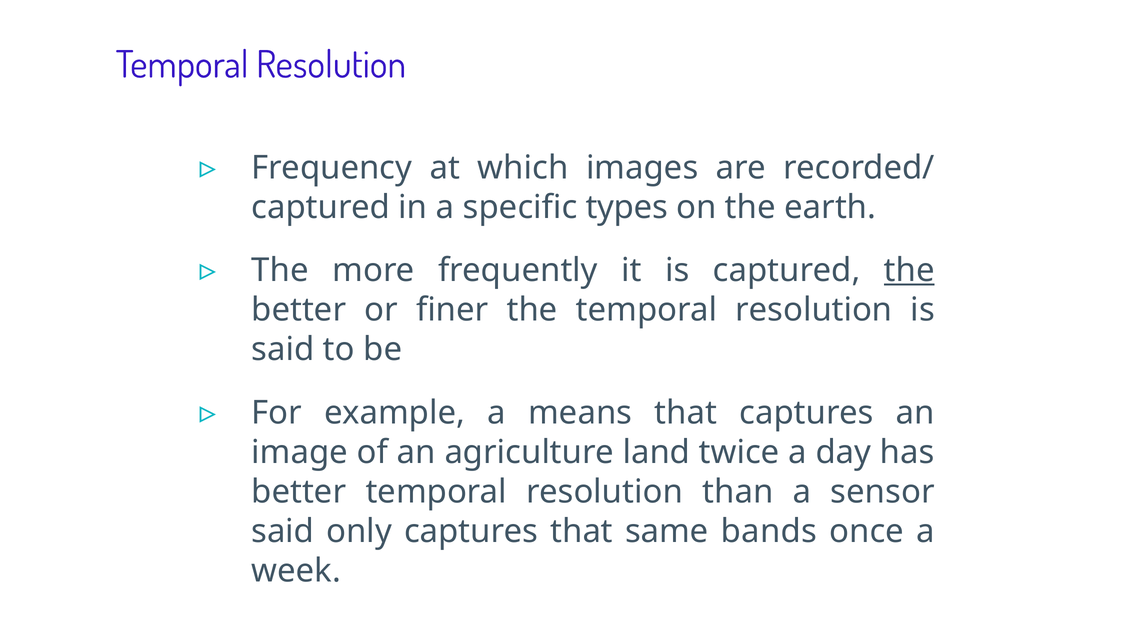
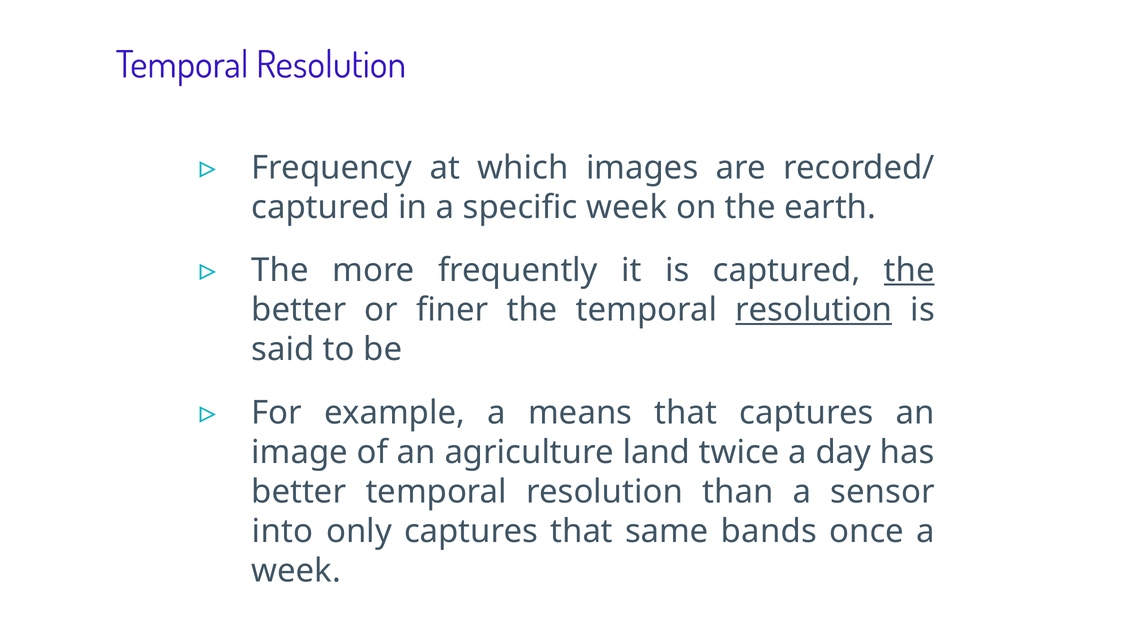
specific types: types -> week (627, 207)
resolution underline: none -> present (814, 310)
said: said -> into (283, 531)
